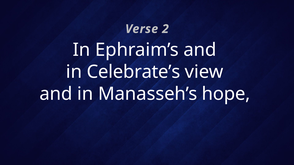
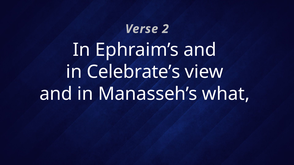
hope: hope -> what (226, 94)
